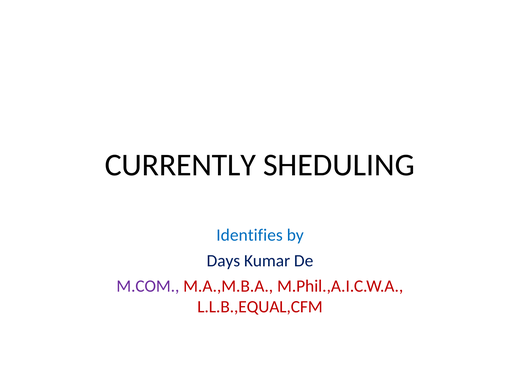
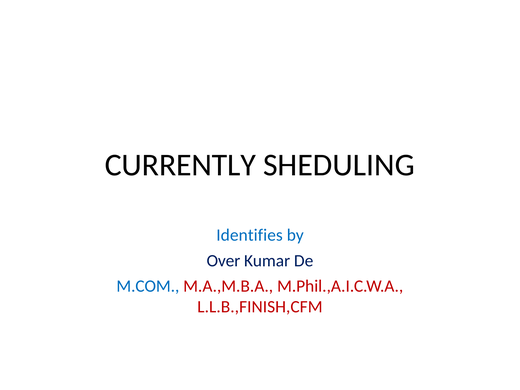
Days: Days -> Over (223, 261)
M.COM colour: purple -> blue (148, 286)
L.L.B.,EQUAL,CFM: L.L.B.,EQUAL,CFM -> L.L.B.,FINISH,CFM (260, 307)
